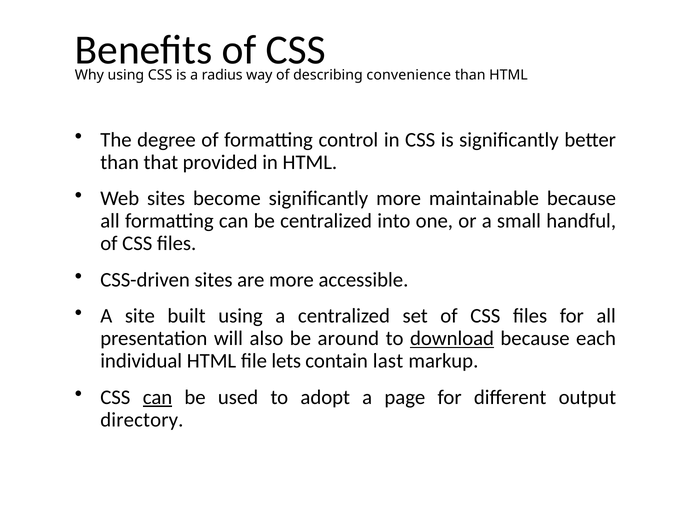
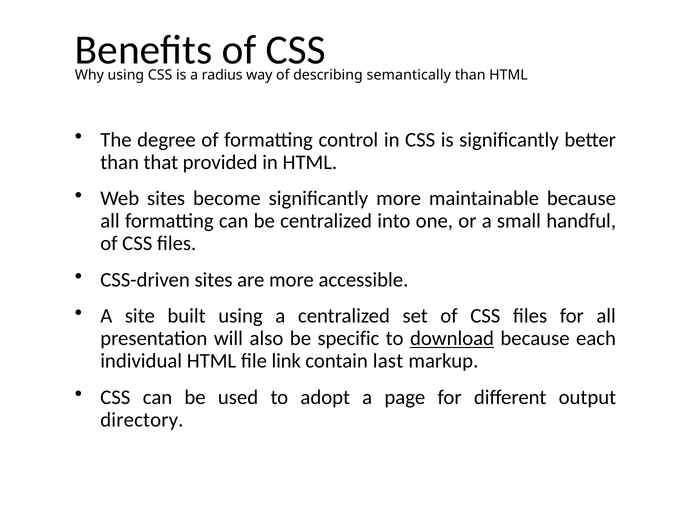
convenience: convenience -> semantically (409, 75)
around: around -> specific (348, 338)
lets: lets -> link (286, 361)
can underline: present -> none (157, 397)
